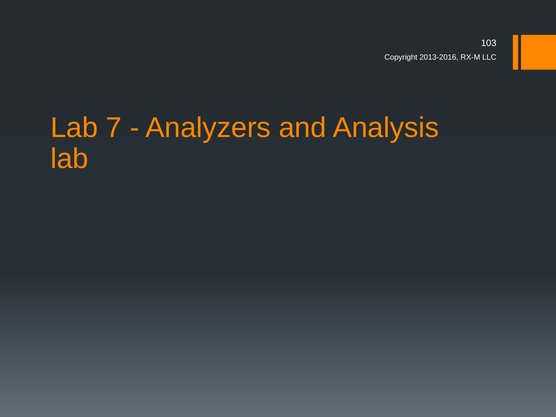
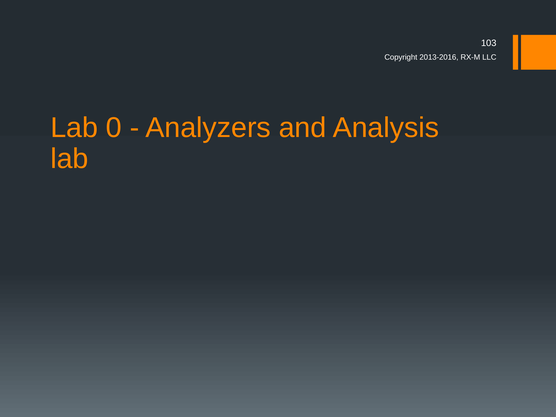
7: 7 -> 0 (114, 128)
